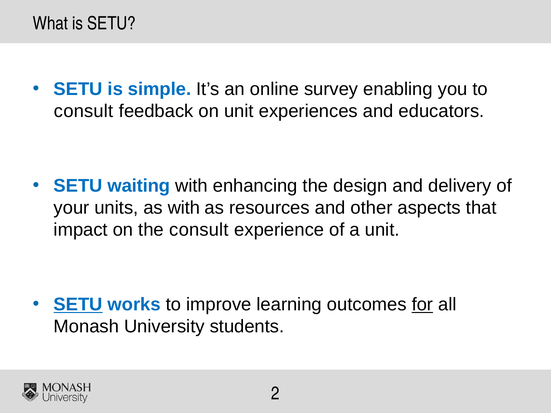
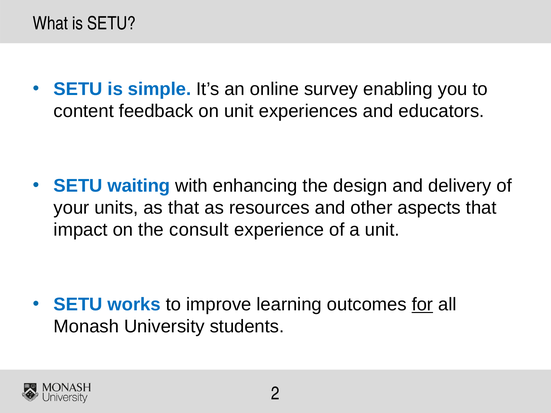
consult: consult -> content (84, 111)
as with: with -> that (184, 208)
SETU underline: present -> none (78, 305)
